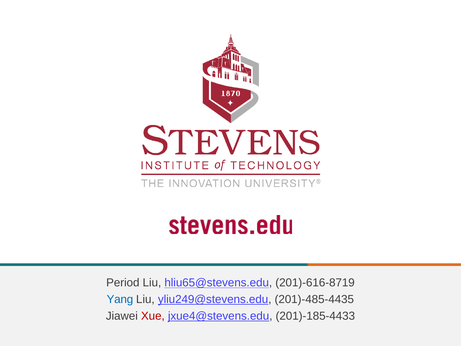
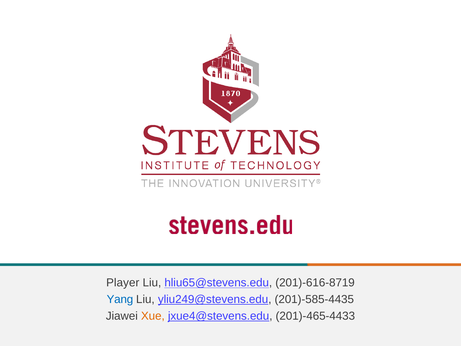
Period: Period -> Player (123, 283)
201)-485-4435: 201)-485-4435 -> 201)-585-4435 (314, 299)
Xue colour: red -> orange (153, 316)
201)-185-4433: 201)-185-4433 -> 201)-465-4433 (315, 316)
